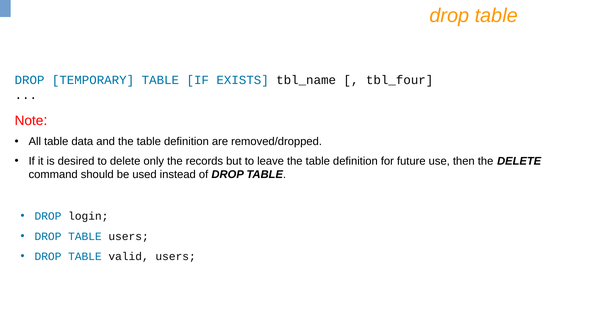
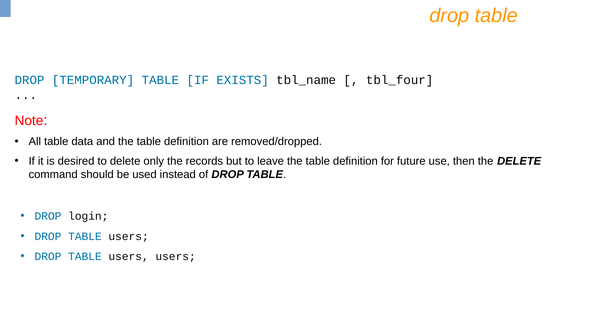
valid: valid -> users (129, 256)
